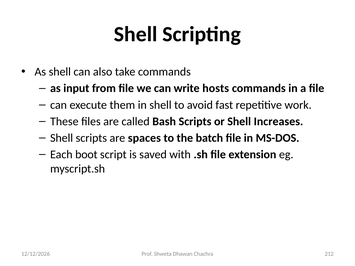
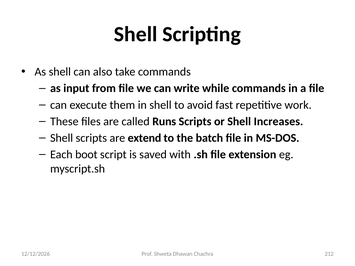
hosts: hosts -> while (216, 88)
Bash: Bash -> Runs (164, 122)
spaces: spaces -> extend (144, 138)
